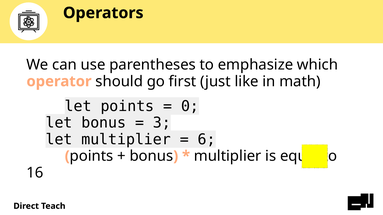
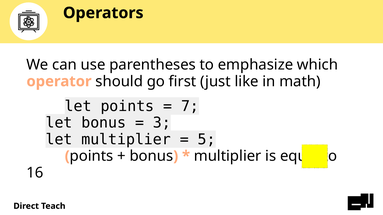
0: 0 -> 7 (190, 106)
6: 6 -> 5 (207, 140)
